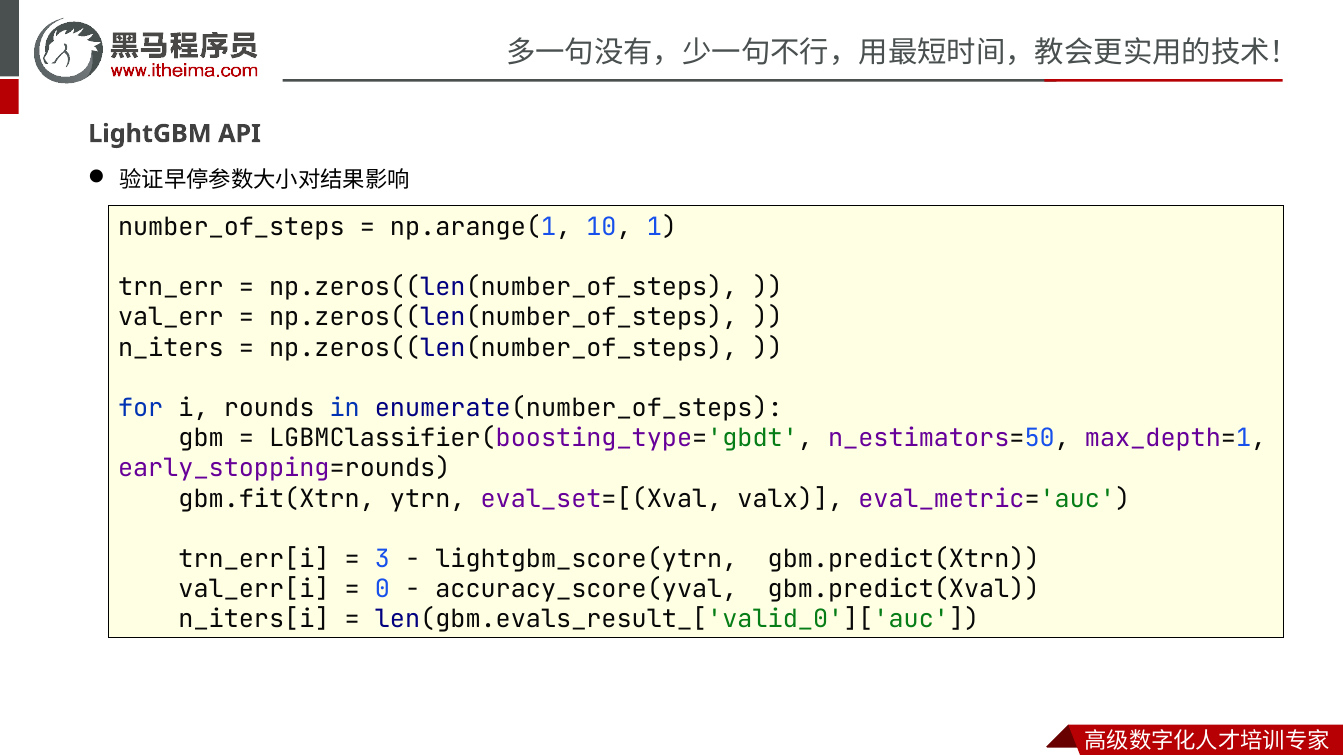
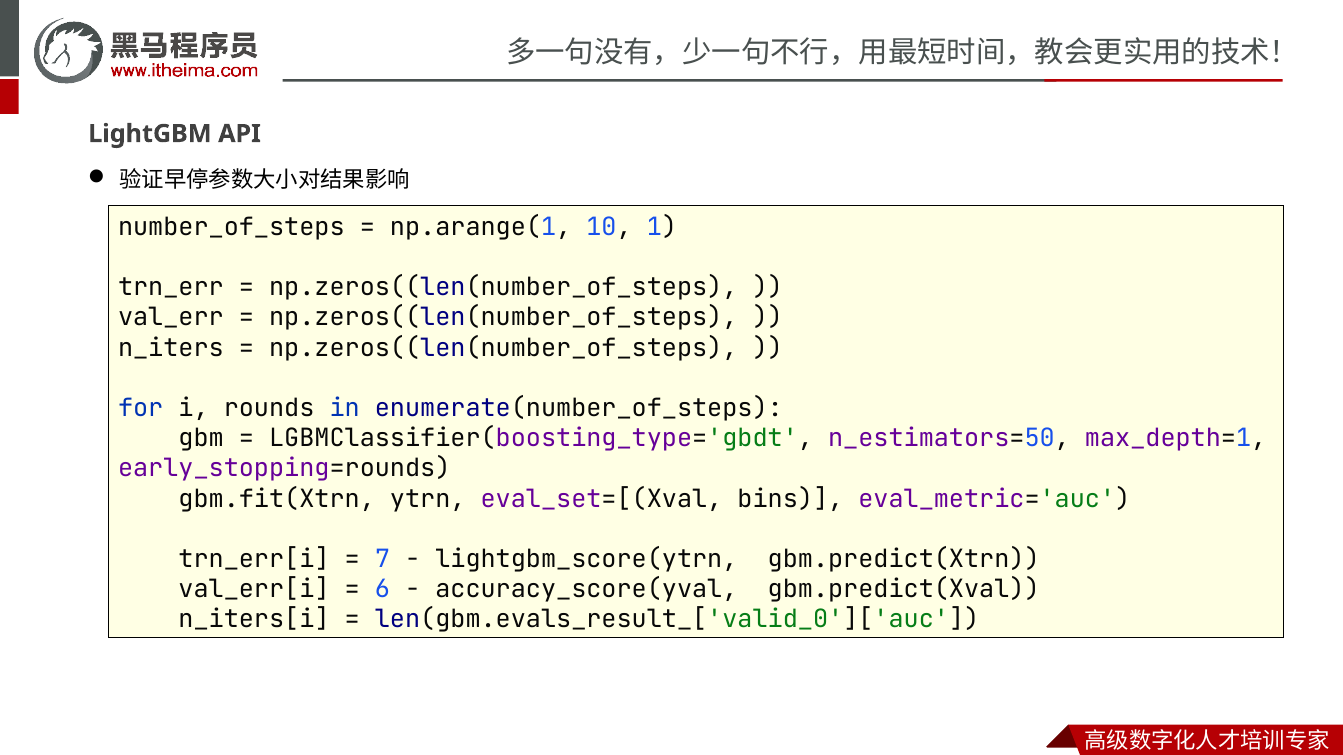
valx: valx -> bins (790, 499)
3: 3 -> 7 (382, 560)
0: 0 -> 6 (382, 590)
